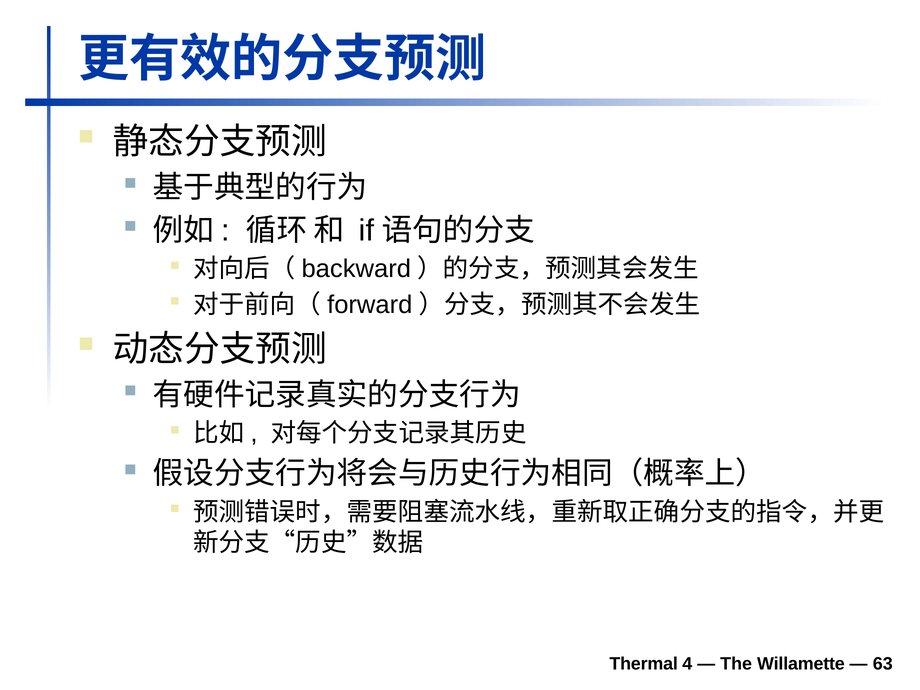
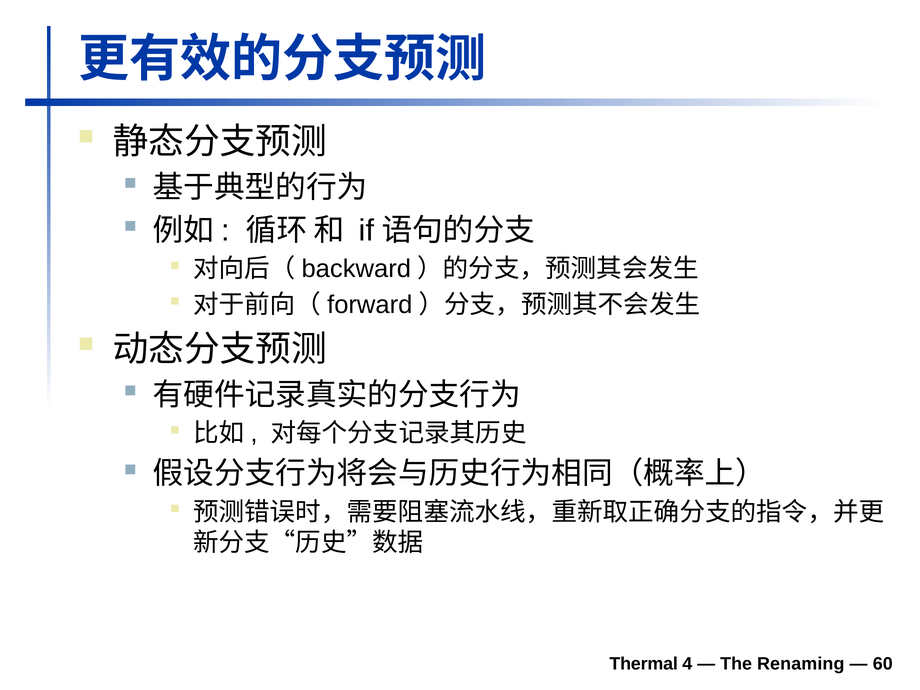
Willamette: Willamette -> Renaming (801, 664)
63: 63 -> 60 (883, 664)
